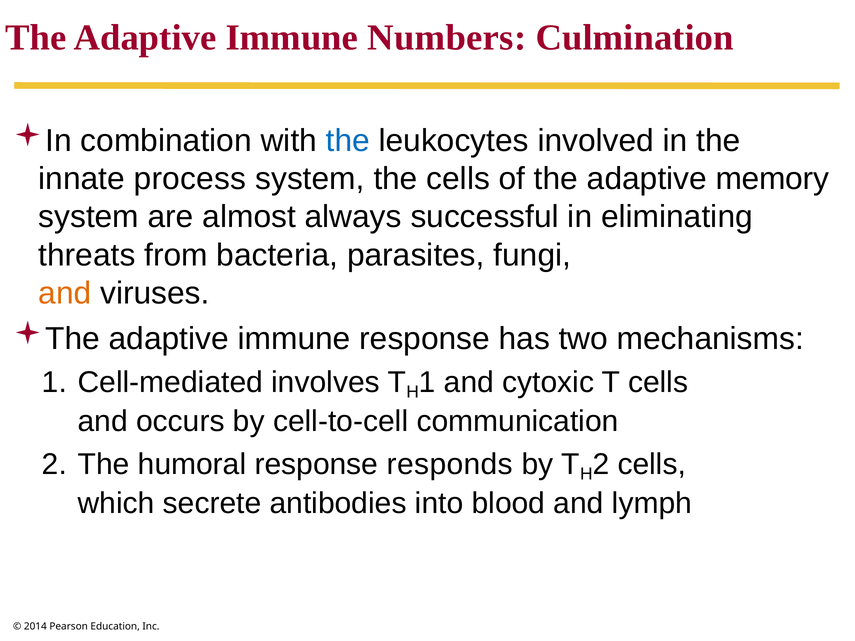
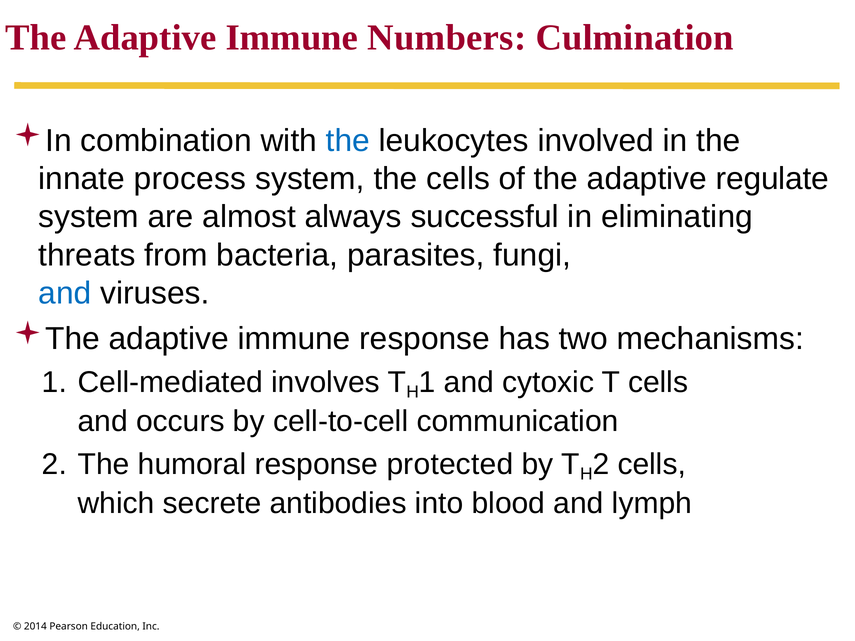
memory: memory -> regulate (772, 179)
and colour: orange -> blue (65, 293)
responds: responds -> protected (450, 464)
